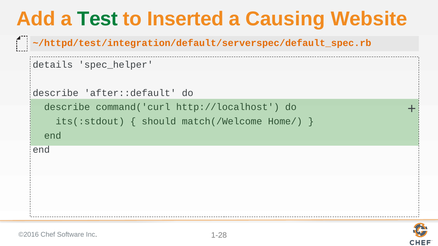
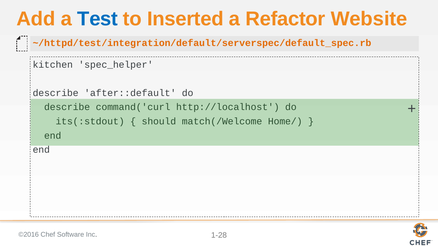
Test colour: green -> blue (98, 19)
Causing: Causing -> Refactor (285, 19)
details: details -> kitchen (53, 65)
